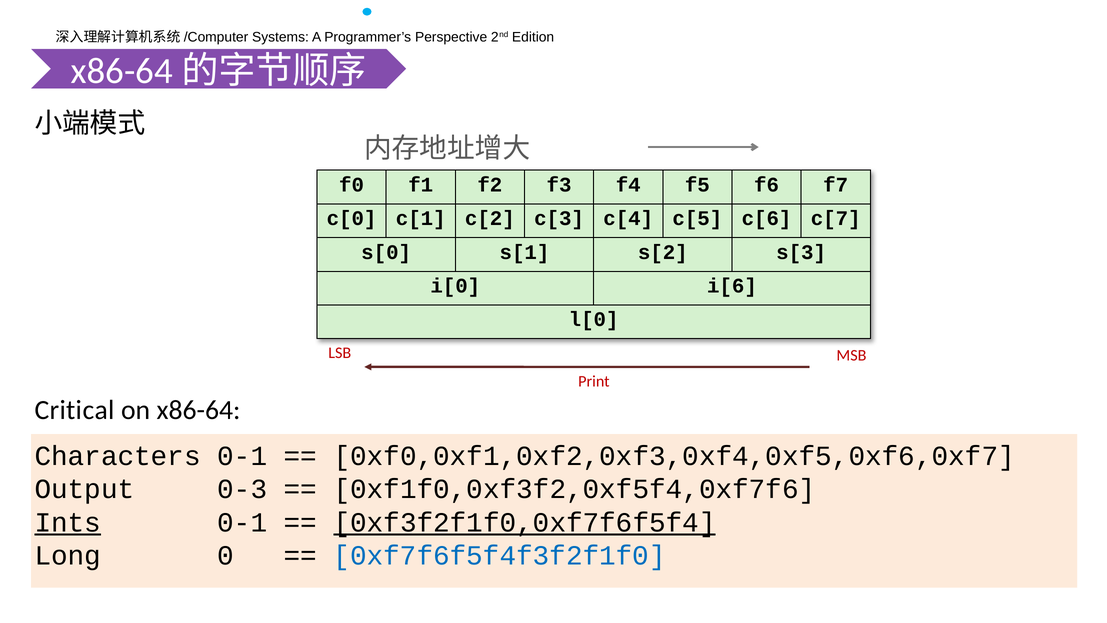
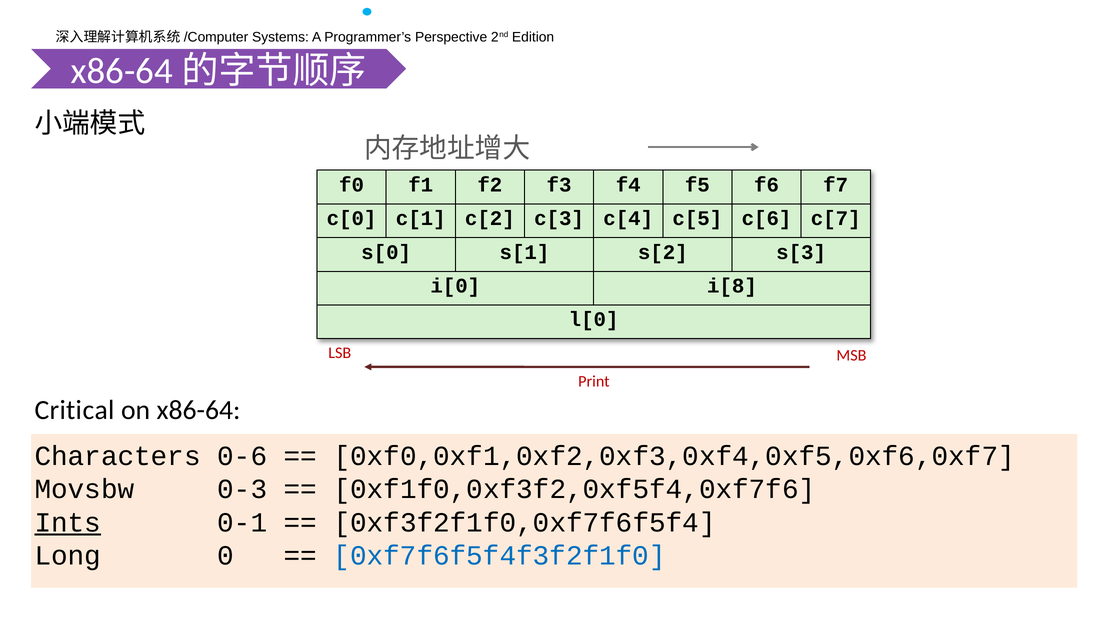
i[6: i[6 -> i[8 (732, 286)
Characters 0-1: 0-1 -> 0-6 (242, 456)
Output: Output -> Movsbw (84, 489)
0xf3f2f1f0,0xf7f6f5f4 underline: present -> none (525, 522)
